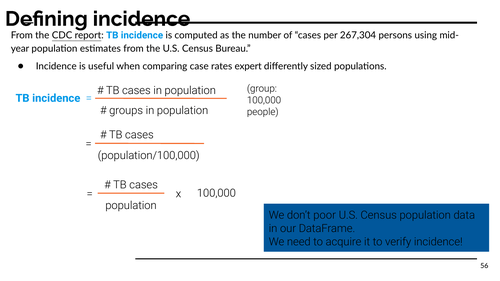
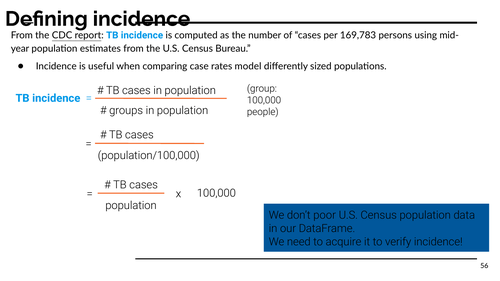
267,304: 267,304 -> 169,783 (358, 35)
expert: expert -> model (248, 66)
